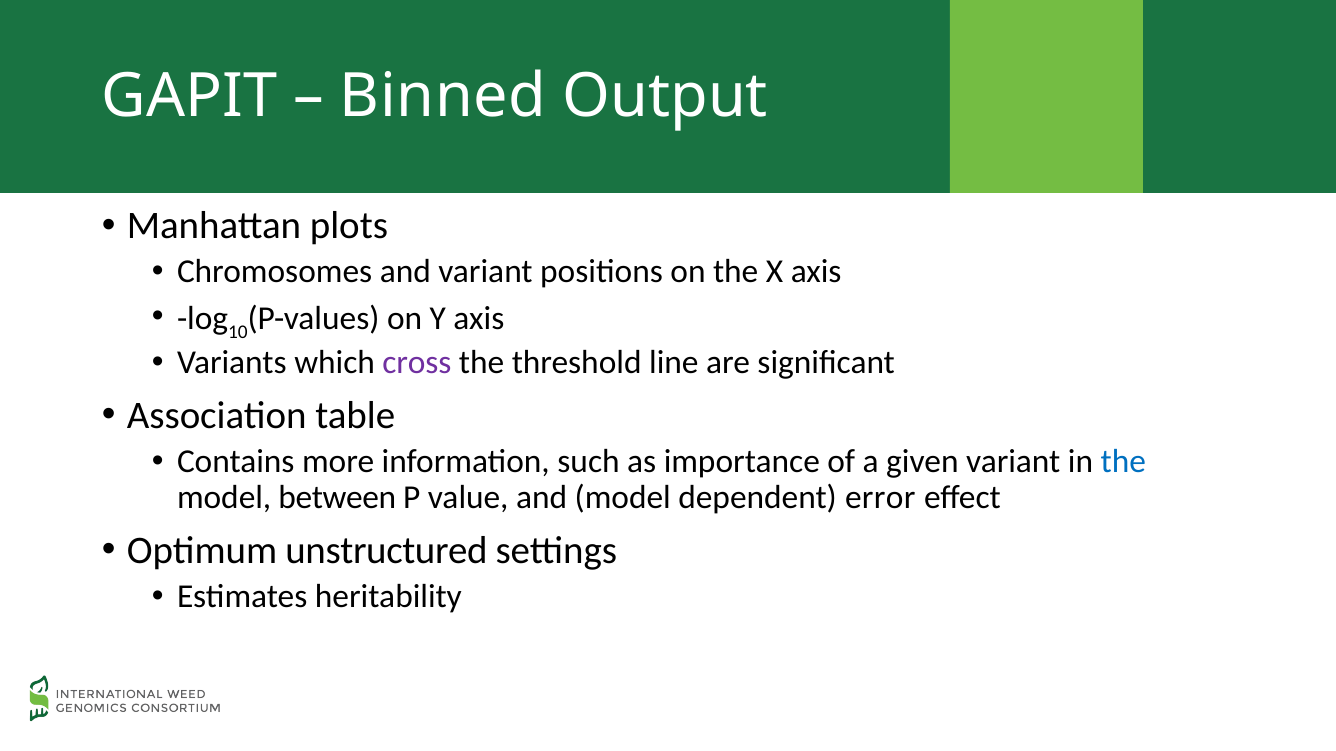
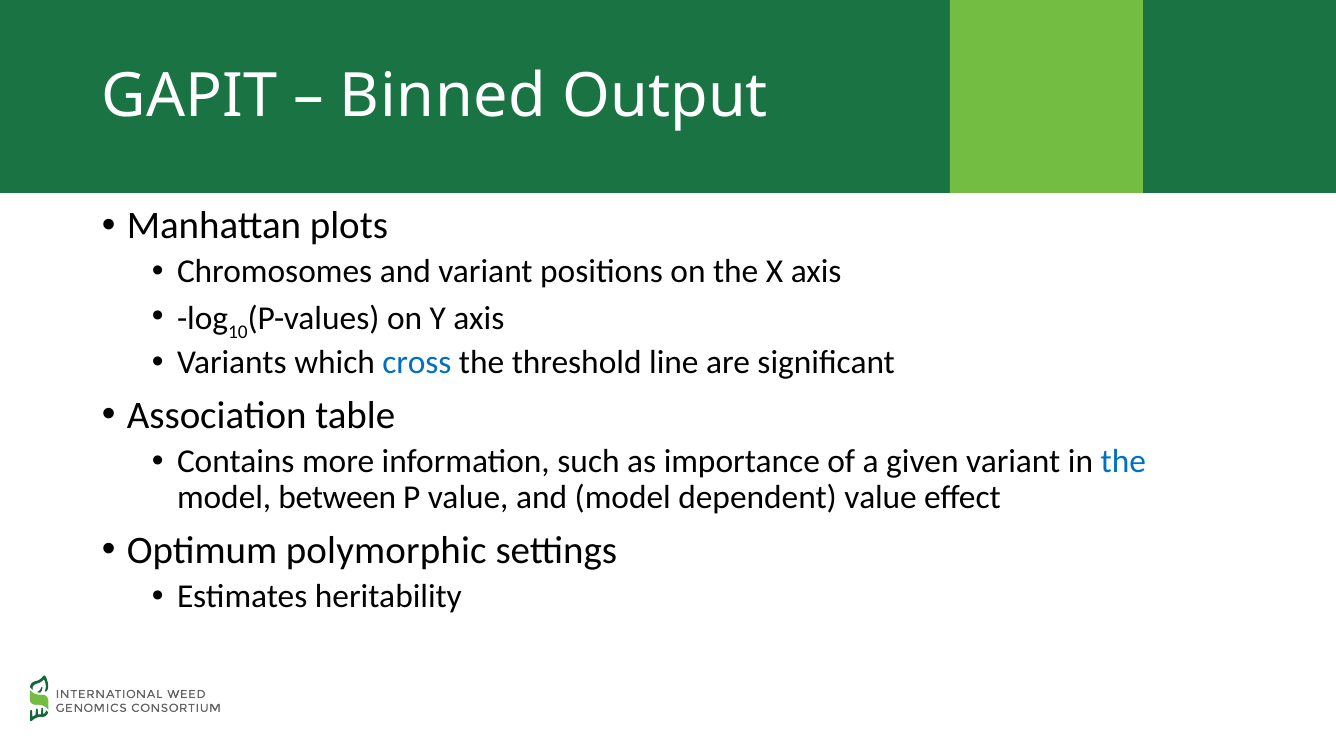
cross colour: purple -> blue (417, 363)
dependent error: error -> value (881, 498)
unstructured: unstructured -> polymorphic (386, 551)
